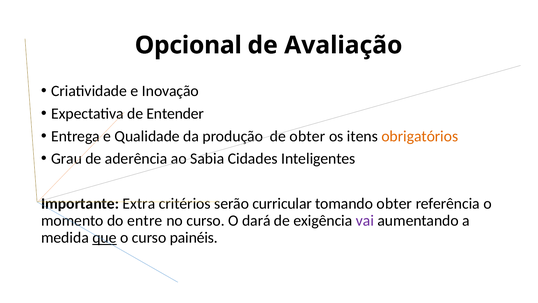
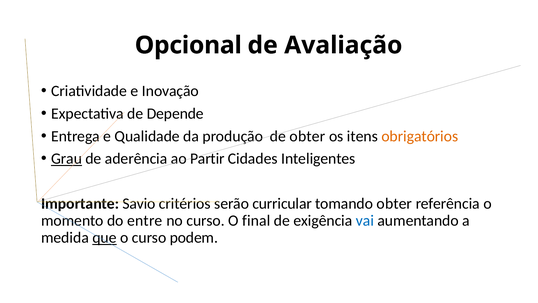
Entender: Entender -> Depende (175, 113)
Grau underline: none -> present (67, 159)
Sabia: Sabia -> Partir (207, 159)
Extra: Extra -> Savio (139, 204)
dará: dará -> final (256, 220)
vai colour: purple -> blue (365, 220)
painéis: painéis -> podem (194, 237)
